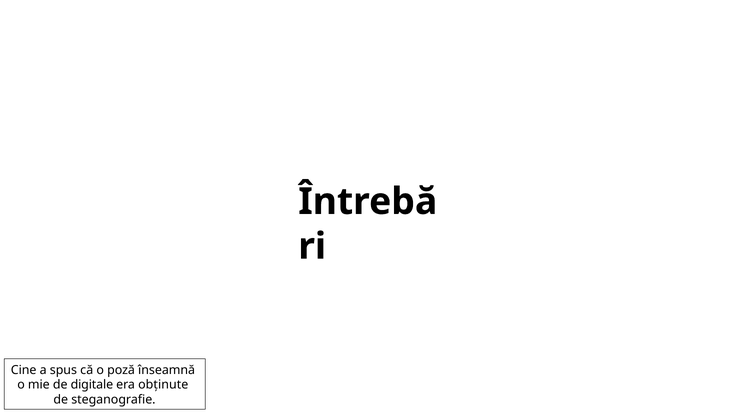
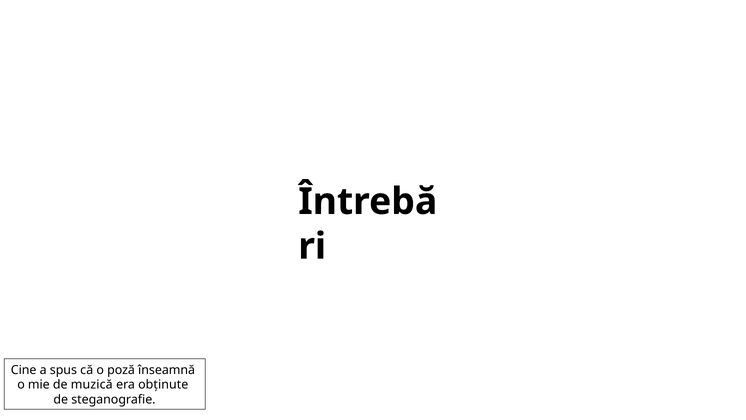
digitale: digitale -> muzică (92, 385)
